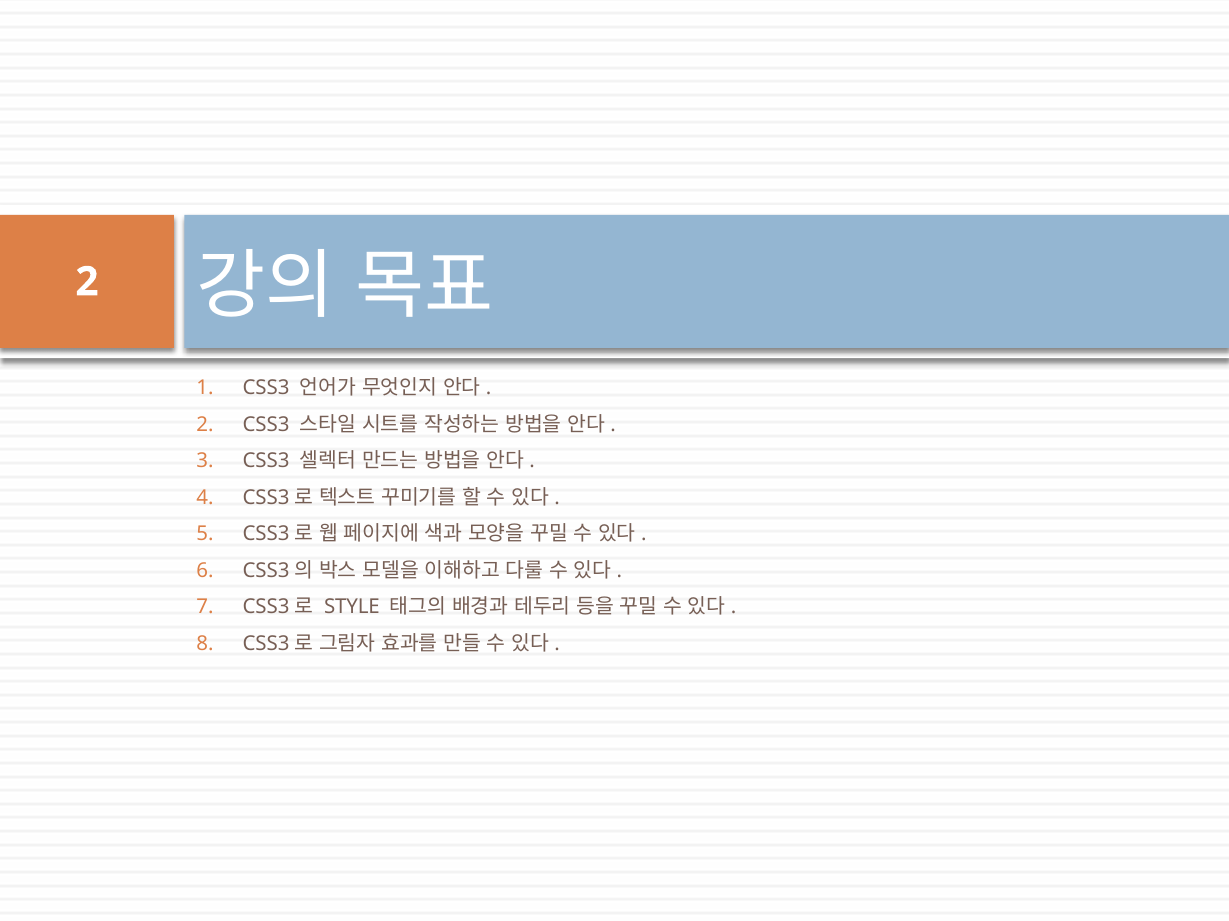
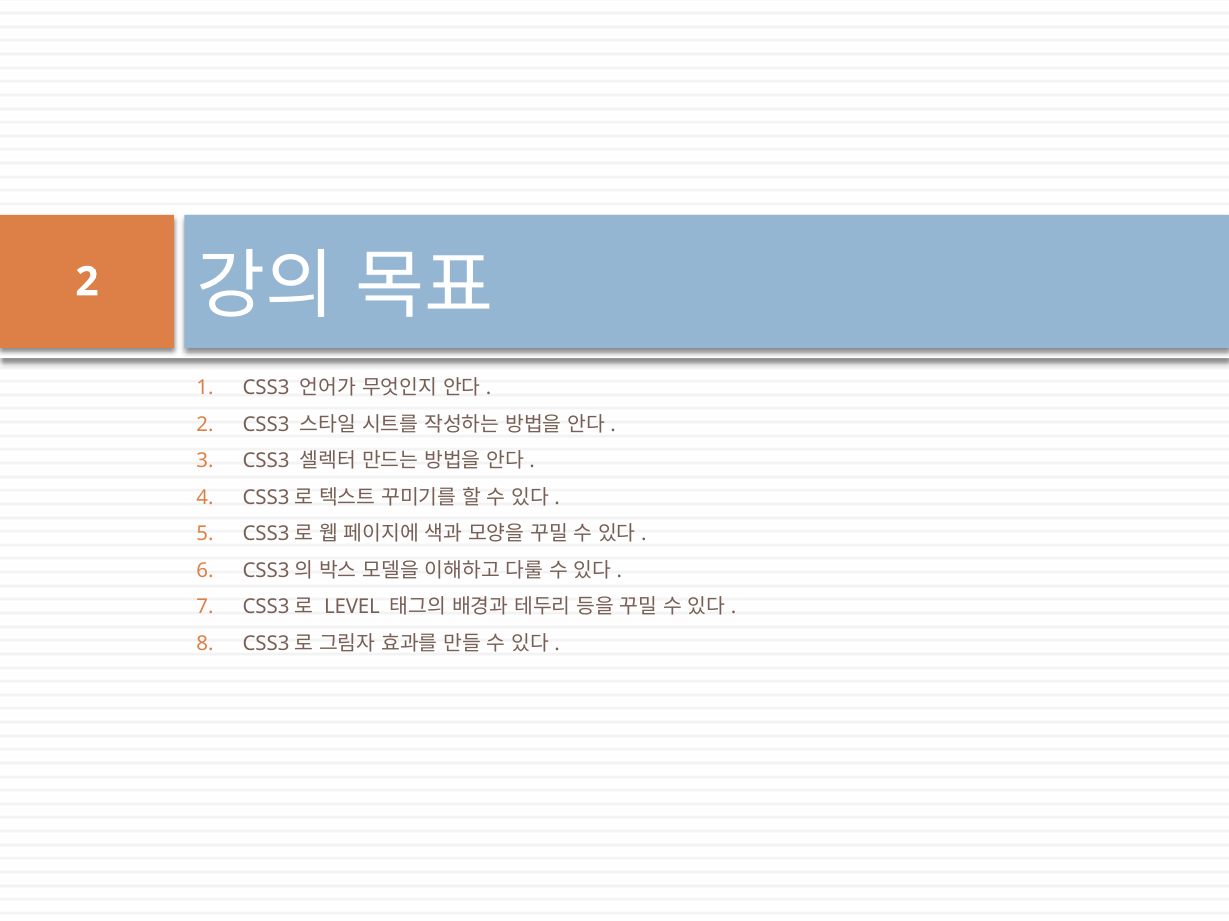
STYLE: STYLE -> LEVEL (352, 608)
